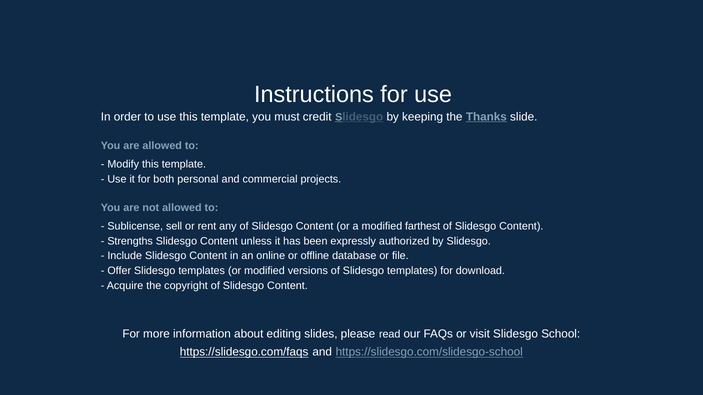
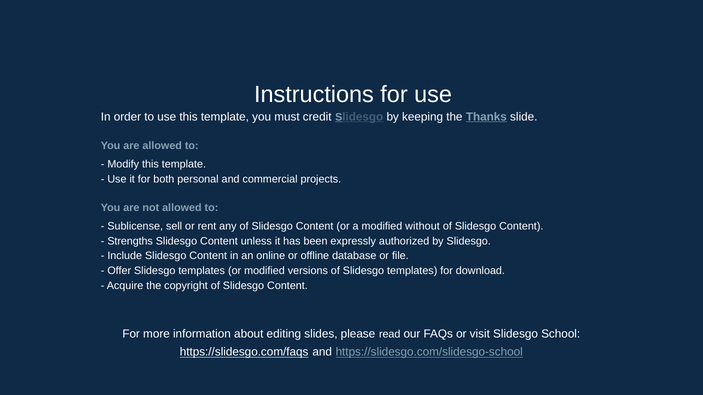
farthest: farthest -> without (423, 227)
